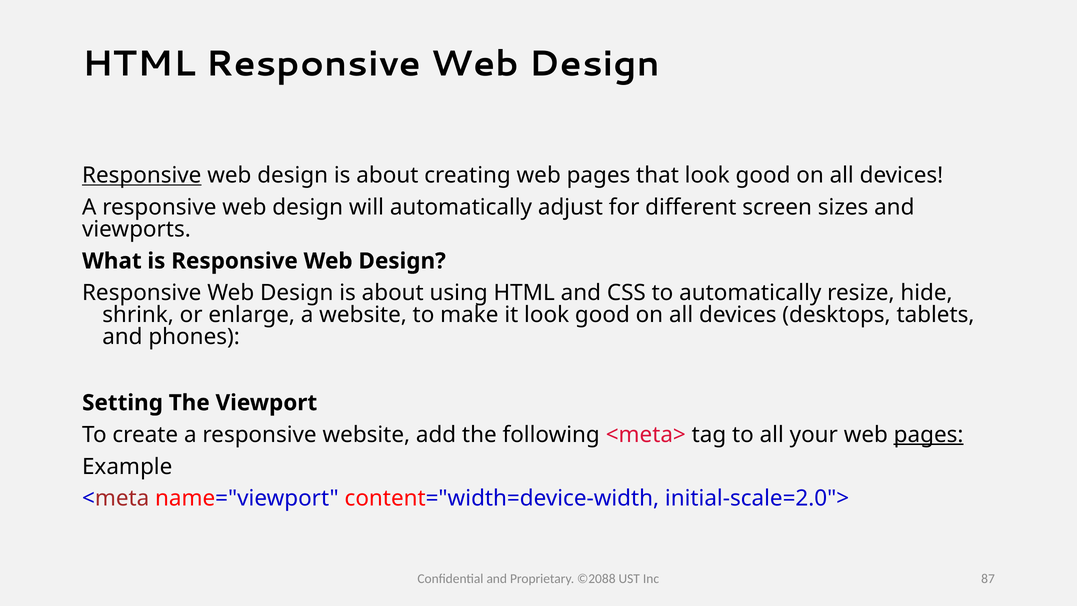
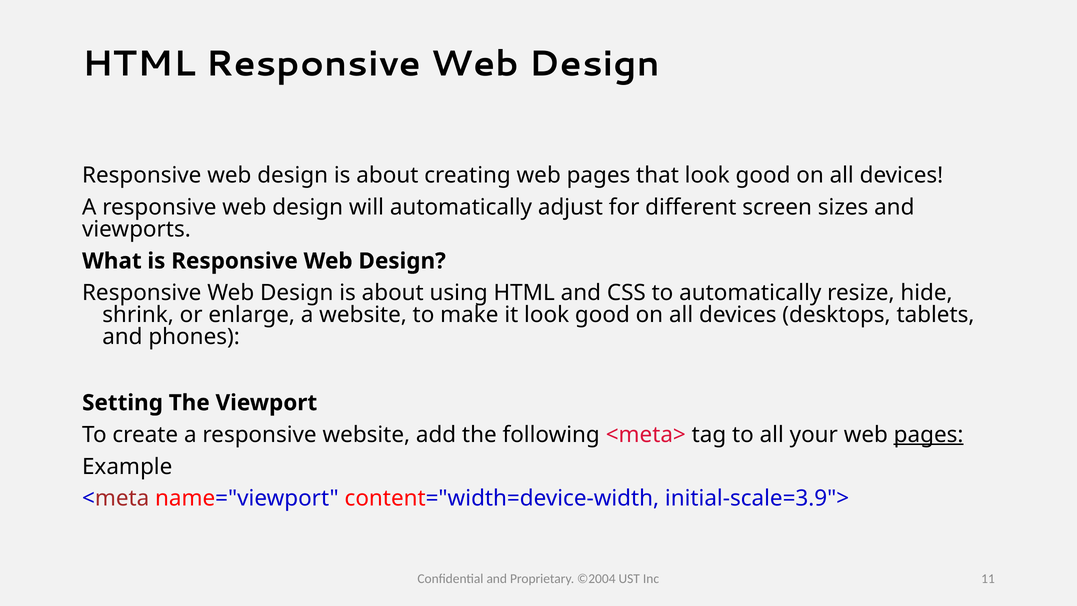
Responsive underline: present -> none (142, 175)
initial-scale=2.0">: initial-scale=2.0"> -> initial-scale=3.9"> (757, 498)
©2088: ©2088 -> ©2004 (596, 578)
87: 87 -> 11 (988, 578)
